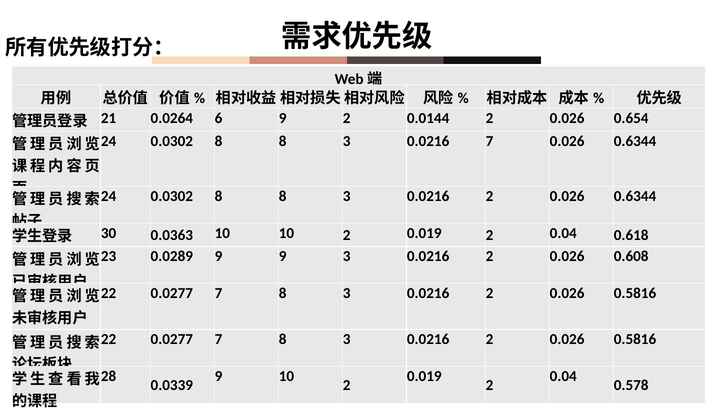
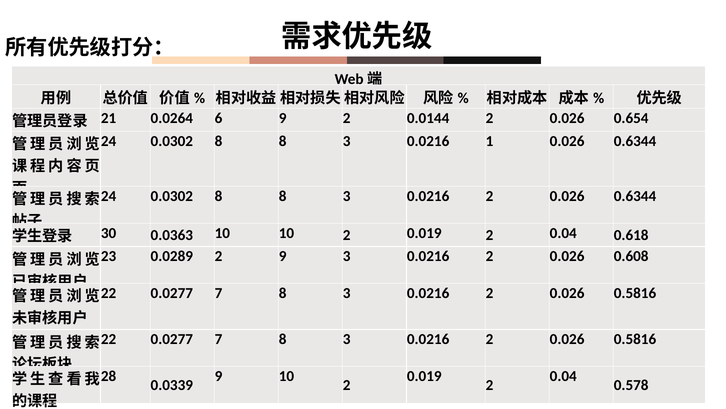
0.0216 7: 7 -> 1 (490, 141)
0.0289 9: 9 -> 2 (219, 256)
